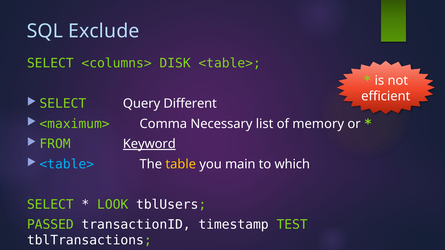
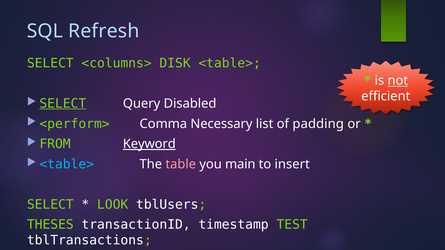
Exclude: Exclude -> Refresh (104, 31)
not underline: none -> present (398, 81)
SELECT underline: none -> present (63, 104)
Different: Different -> Disabled (190, 104)
<maximum>: <maximum> -> <perform> (75, 124)
memory: memory -> padding (318, 124)
table colour: yellow -> pink (181, 164)
which: which -> insert (292, 164)
PASSED: PASSED -> THESES (50, 225)
